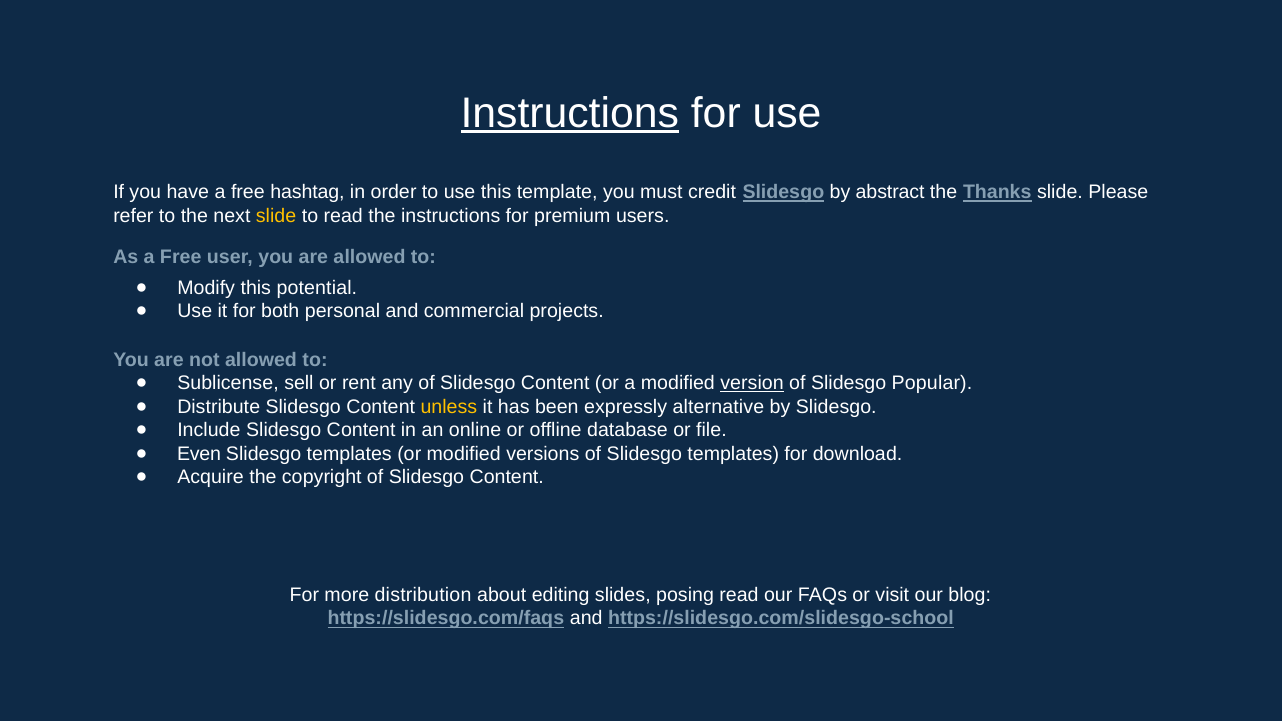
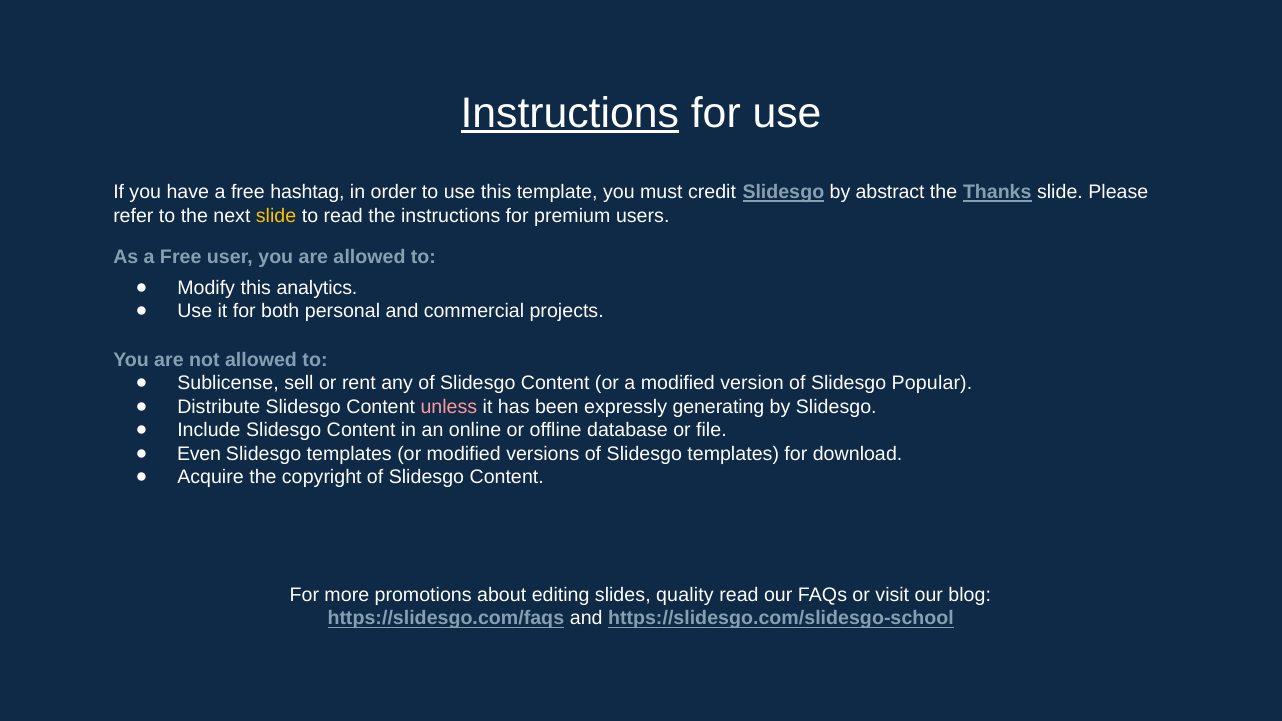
potential: potential -> analytics (317, 288)
version underline: present -> none (752, 383)
unless colour: yellow -> pink (449, 407)
alternative: alternative -> generating (718, 407)
distribution: distribution -> promotions (423, 595)
posing: posing -> quality (685, 595)
